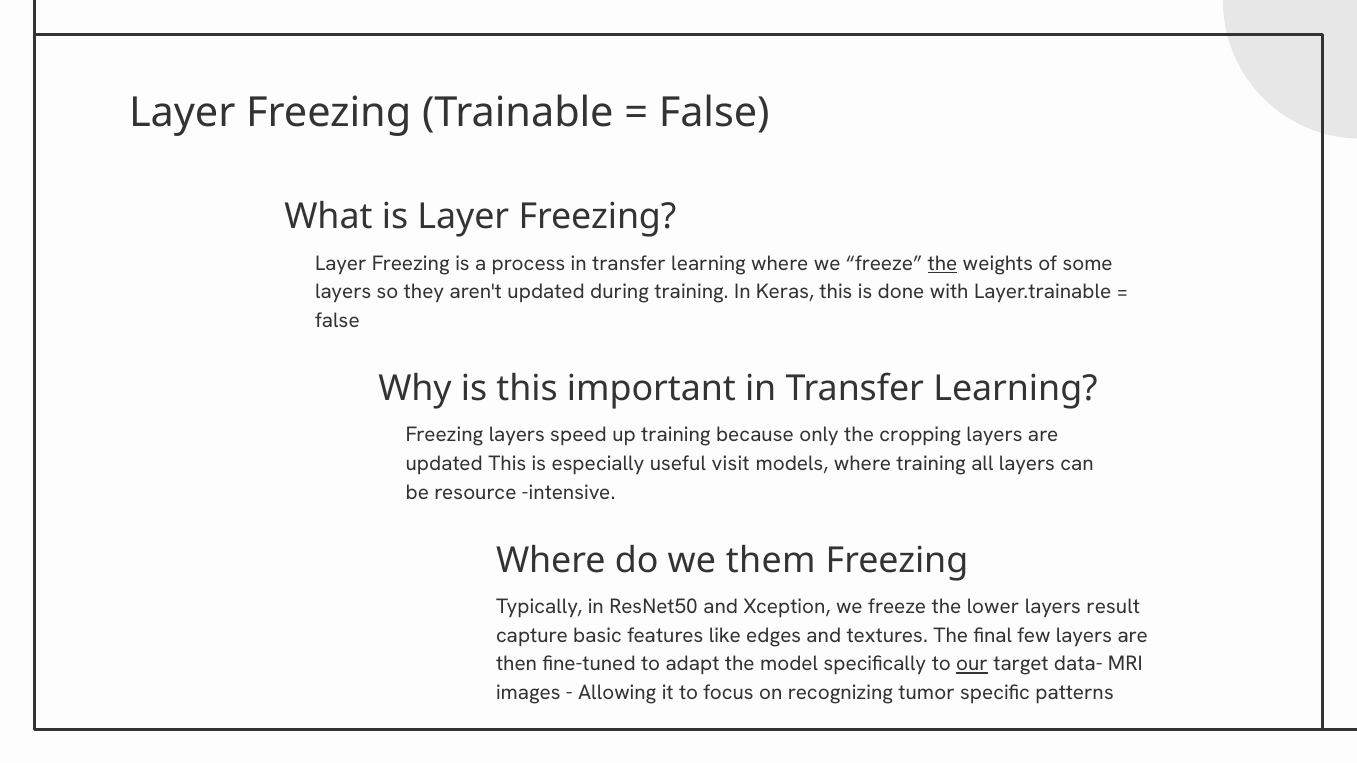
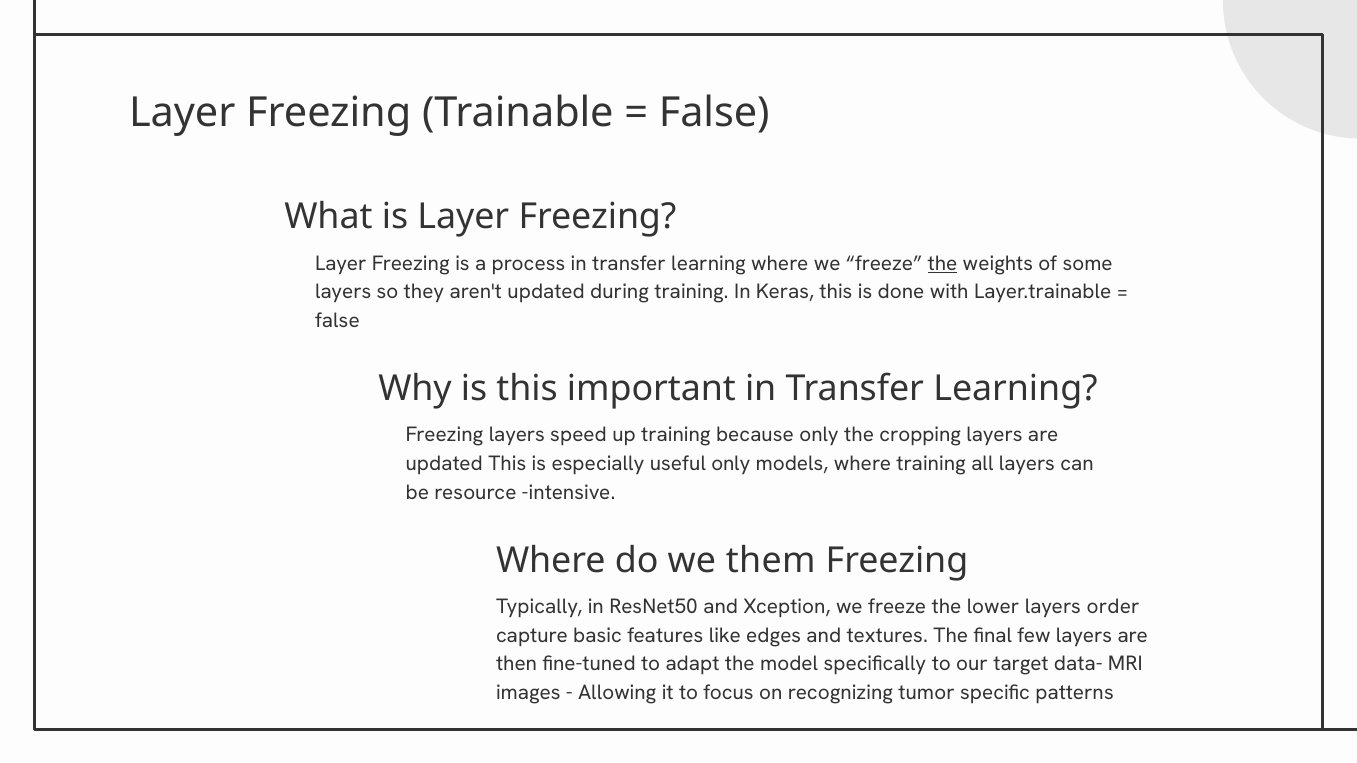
useful visit: visit -> only (731, 464)
result: result -> order (1113, 607)
our underline: present -> none (972, 664)
